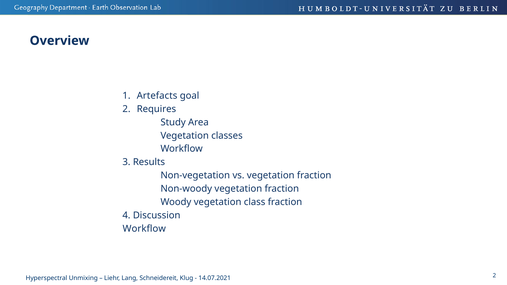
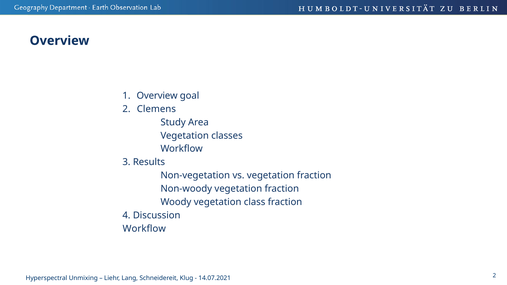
Artefacts: Artefacts -> Overview (157, 96)
Requires: Requires -> Clemens (156, 109)
